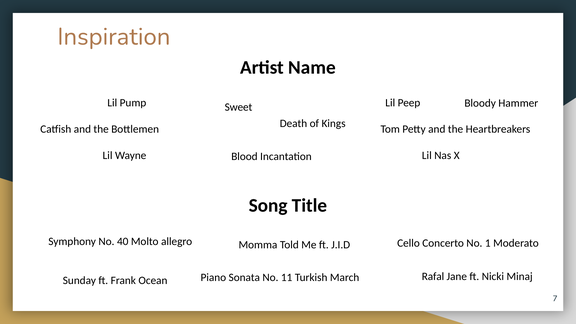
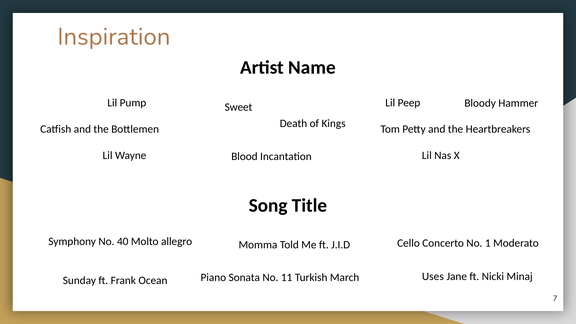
Rafal: Rafal -> Uses (433, 276)
